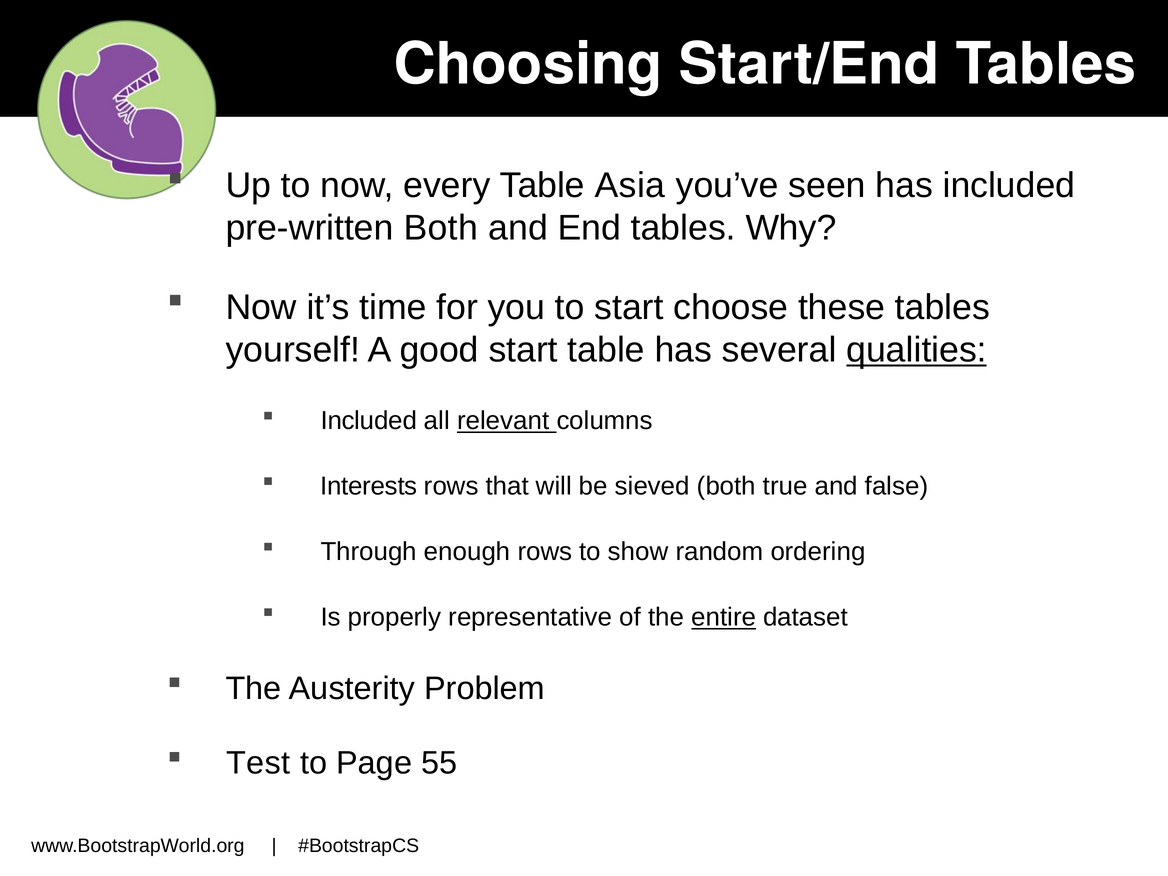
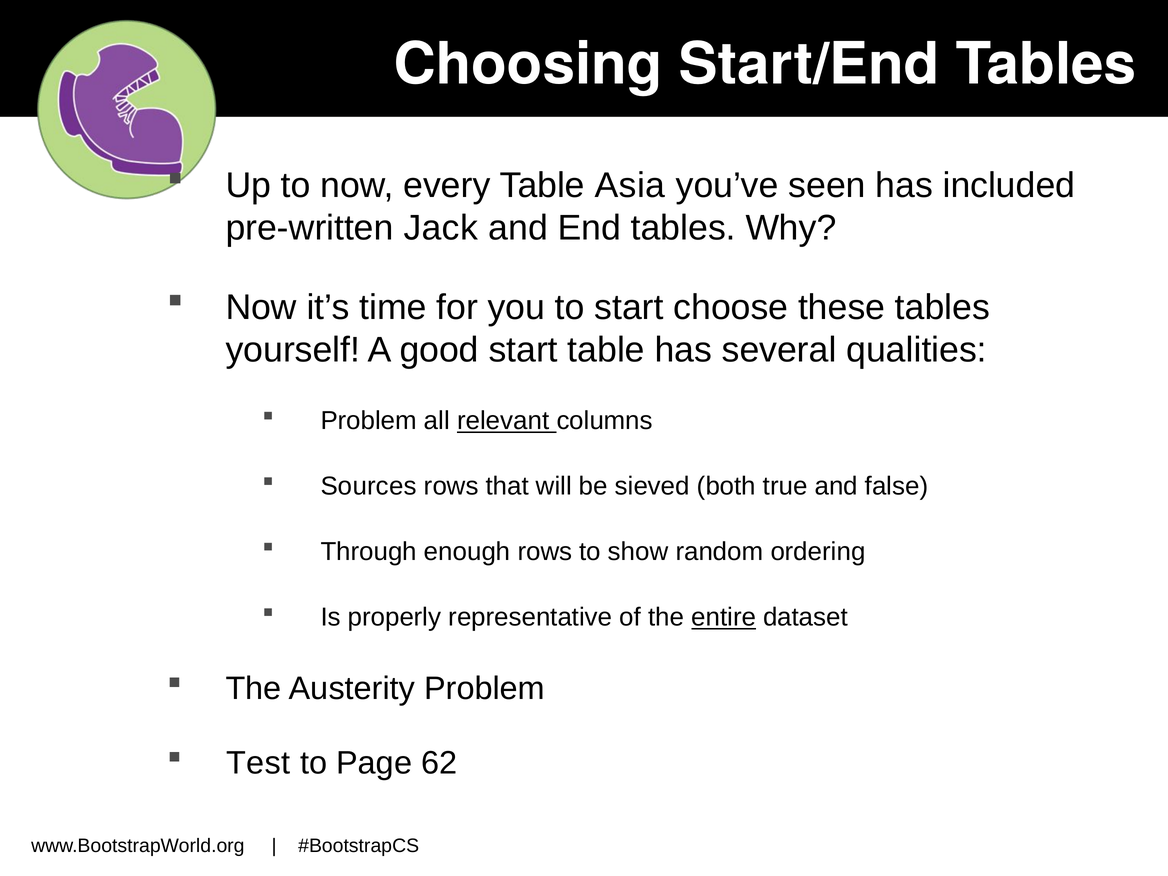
pre-written Both: Both -> Jack (441, 228)
qualities underline: present -> none (917, 350)
Included: Included -> Problem (369, 421)
Interests: Interests -> Sources (369, 486)
55: 55 -> 62 (439, 763)
